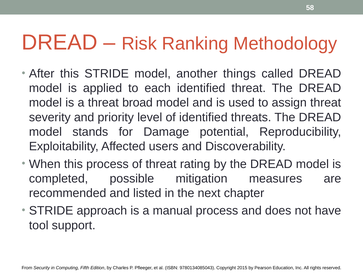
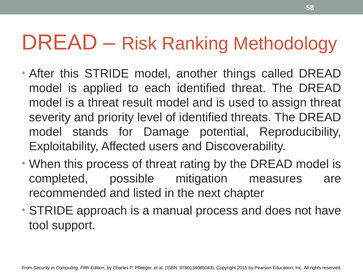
broad: broad -> result (137, 102)
